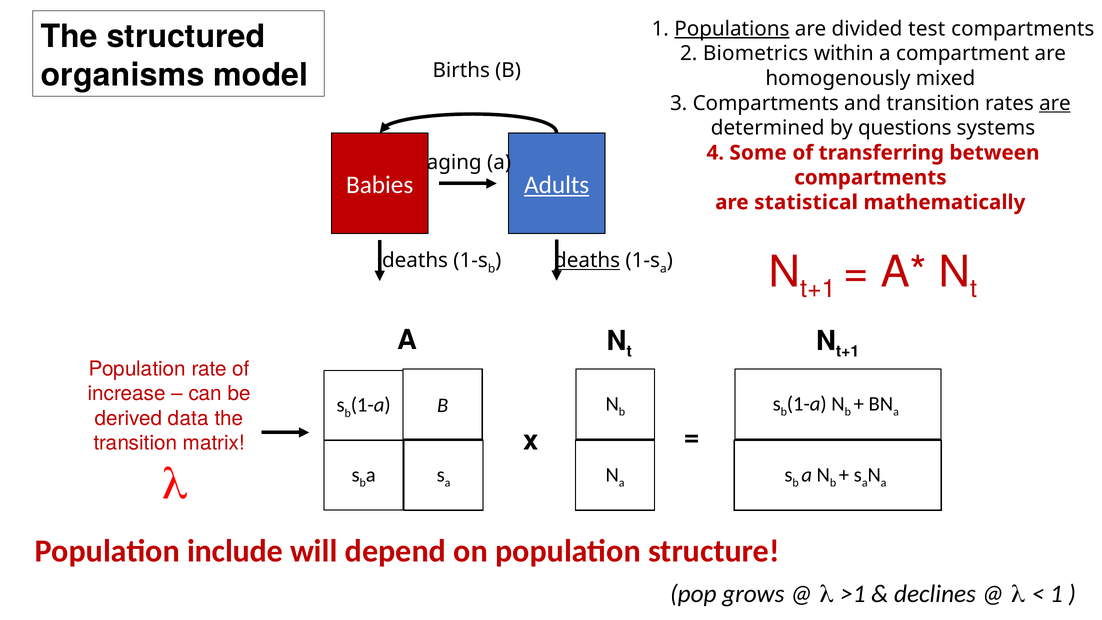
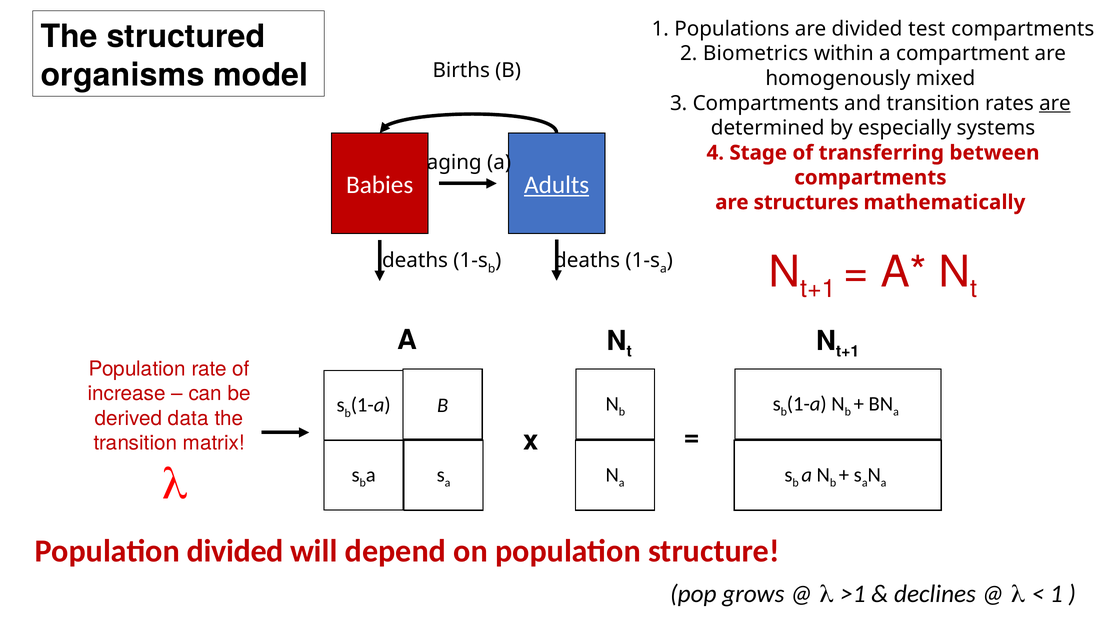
Populations underline: present -> none (732, 29)
questions: questions -> especially (905, 128)
Some: Some -> Stage (758, 153)
statistical: statistical -> structures (806, 202)
deaths underline: present -> none (587, 260)
Population include: include -> divided (235, 551)
